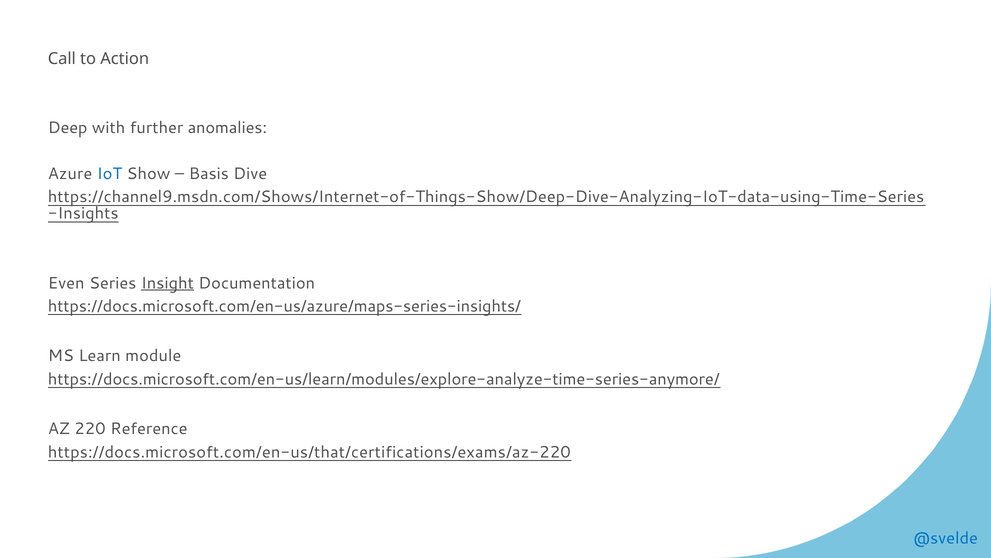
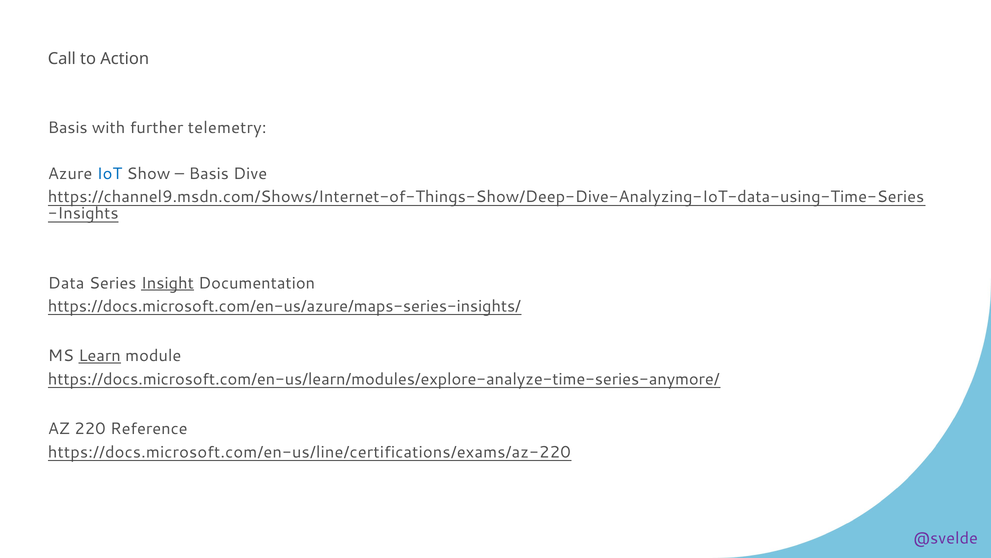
Deep: Deep -> Basis (68, 127)
anomalies: anomalies -> telemetry (227, 127)
Even: Even -> Data (66, 283)
Learn underline: none -> present (100, 356)
https://docs.microsoft.com/en-us/that/certifications/exams/az-220: https://docs.microsoft.com/en-us/that/certifications/exams/az-220 -> https://docs.microsoft.com/en-us/line/certifications/exams/az-220 (309, 452)
@svelde colour: blue -> purple (946, 538)
